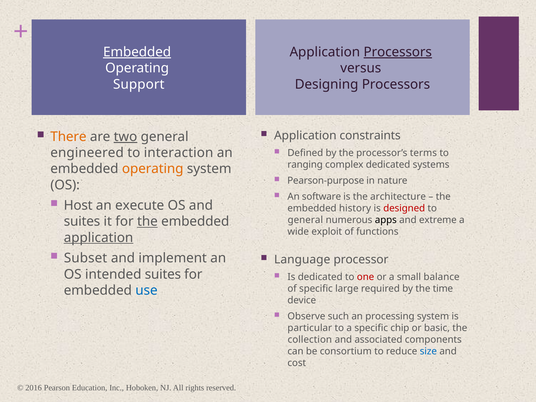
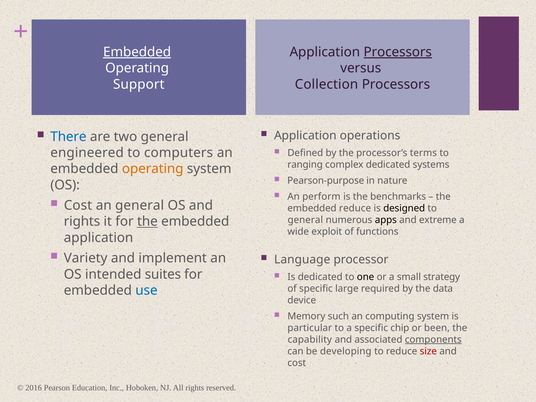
Designing: Designing -> Collection (327, 84)
constraints: constraints -> operations (370, 136)
There colour: orange -> blue (68, 137)
two underline: present -> none (125, 137)
interaction: interaction -> computers (179, 153)
software: software -> perform (321, 197)
architecture: architecture -> benchmarks (398, 197)
Host: Host -> Cost (78, 205)
an execute: execute -> general (140, 205)
embedded history: history -> reduce (355, 208)
designed colour: red -> black (404, 208)
suites: suites -> rights (82, 222)
application underline: present -> none (99, 238)
Subset: Subset -> Variety (86, 258)
one colour: red -> black (366, 277)
balance: balance -> strategy (442, 277)
time: time -> data (443, 289)
Observe: Observe -> Memory (306, 316)
processing: processing -> computing (390, 316)
basic: basic -> been (437, 328)
collection: collection -> capability (310, 340)
components underline: none -> present (433, 340)
consortium: consortium -> developing (346, 351)
size colour: blue -> red (428, 351)
